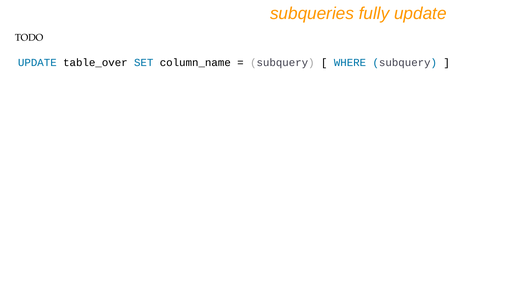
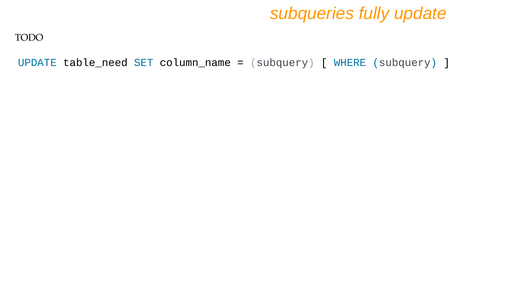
table_over: table_over -> table_need (95, 62)
